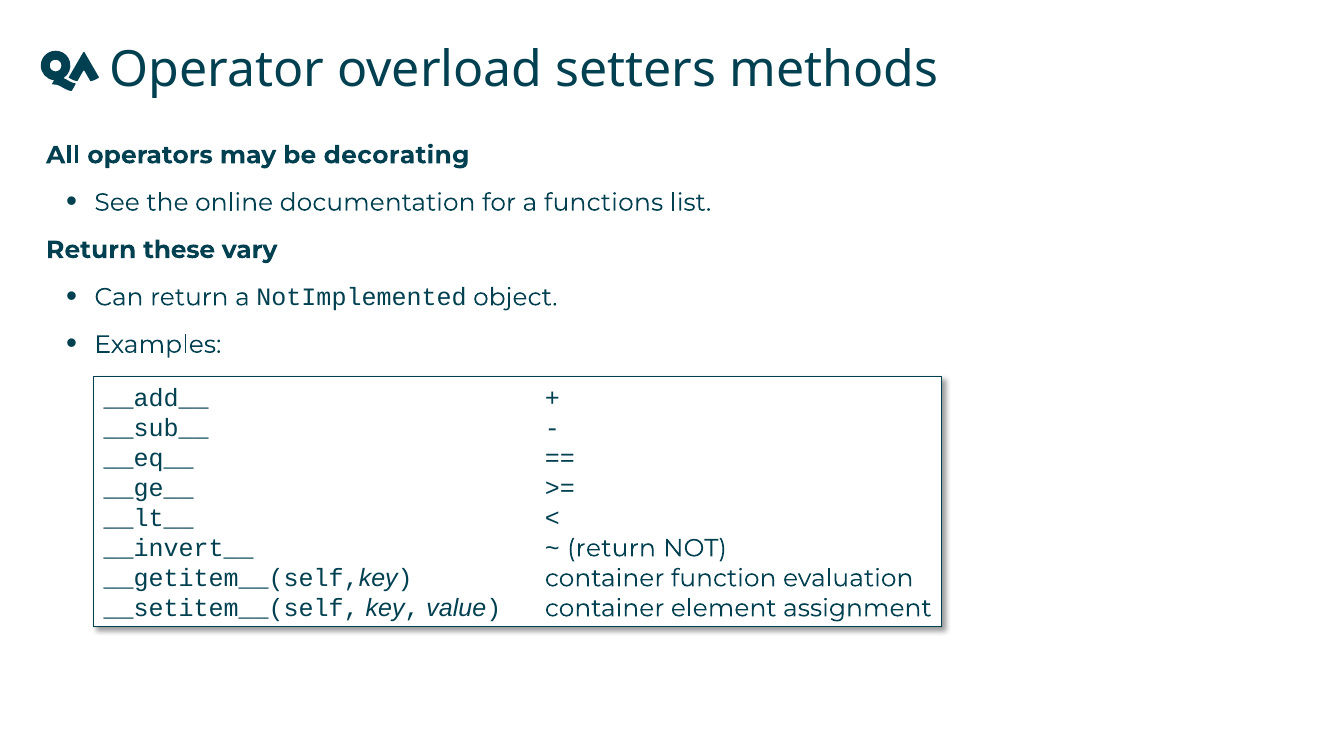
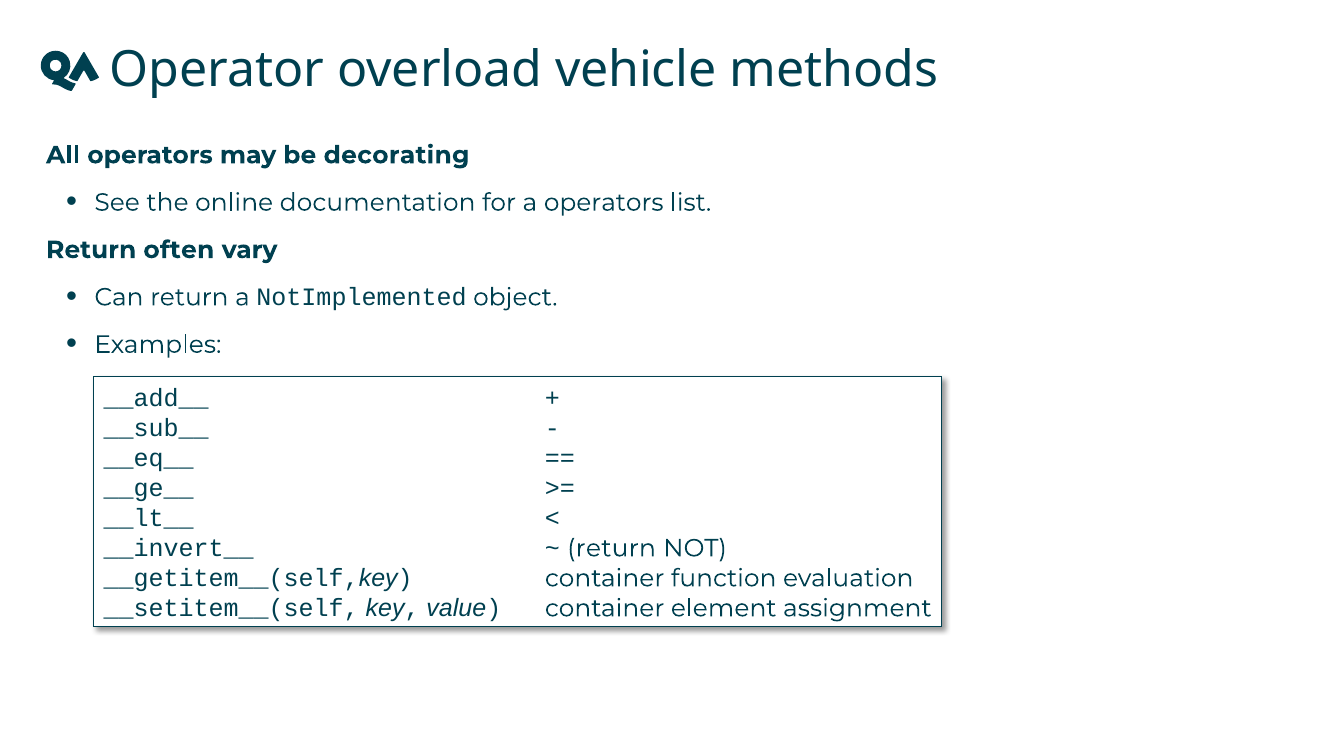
setters: setters -> vehicle (636, 70)
a functions: functions -> operators (604, 203)
these: these -> often (179, 250)
